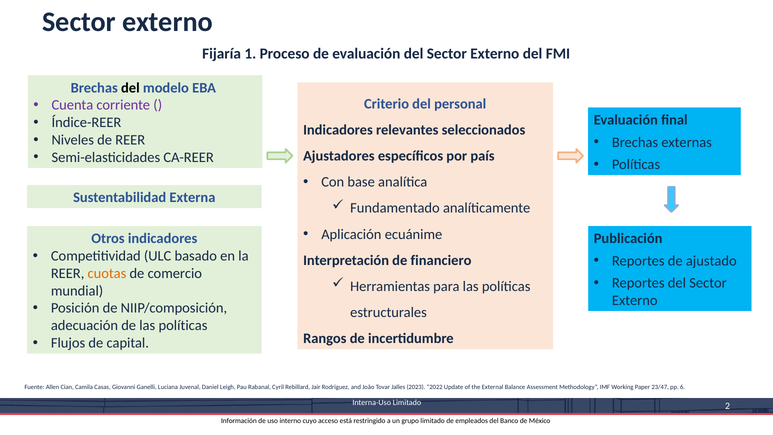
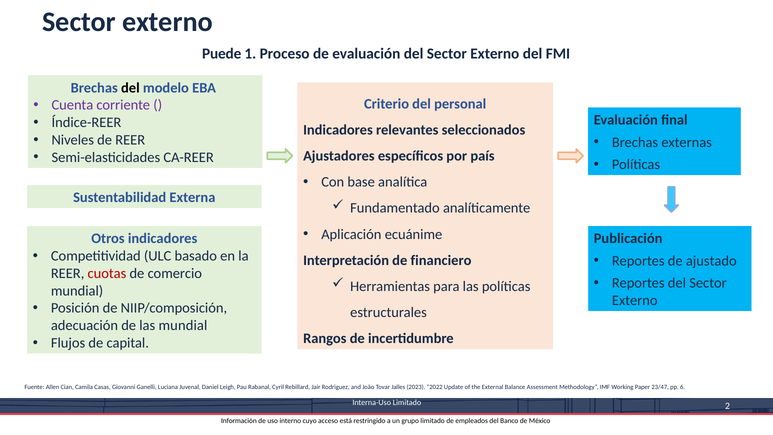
Fijaría: Fijaría -> Puede (222, 53)
cuotas colour: orange -> red (107, 273)
de las políticas: políticas -> mundial (183, 325)
